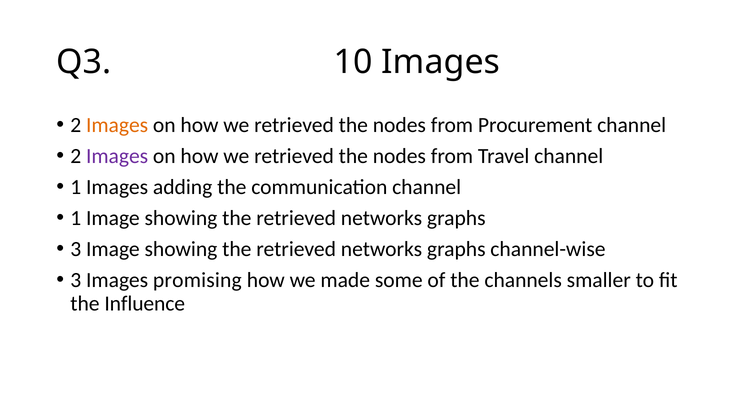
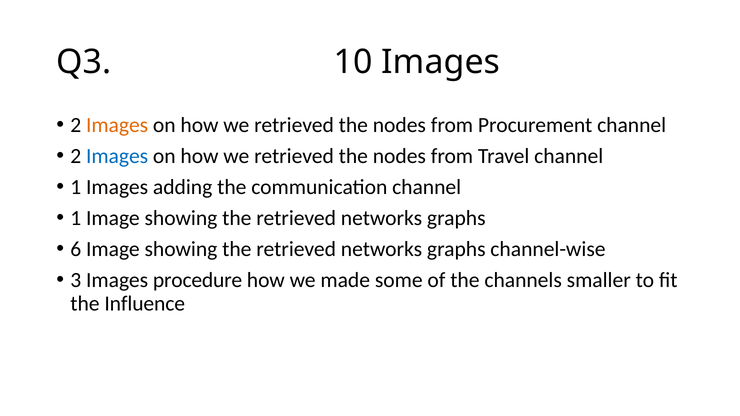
Images colour: purple -> blue (117, 156)
3: 3 -> 6 (76, 249)
promising: promising -> procedure (198, 280)
